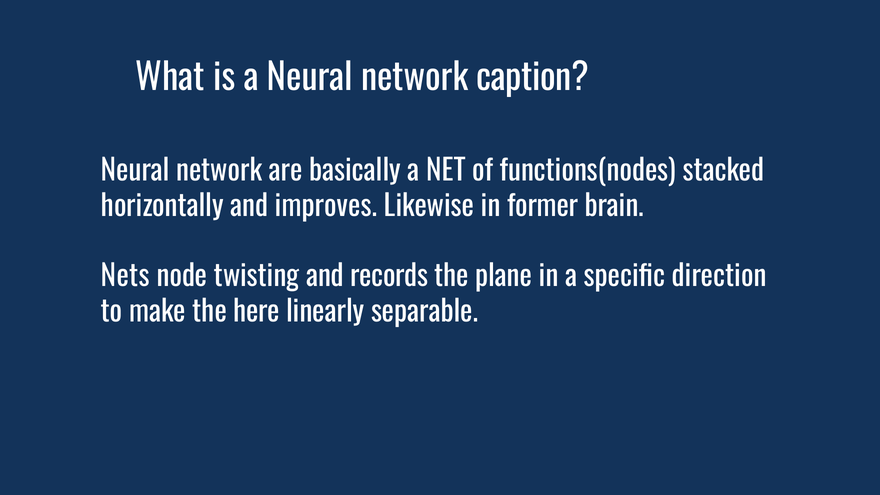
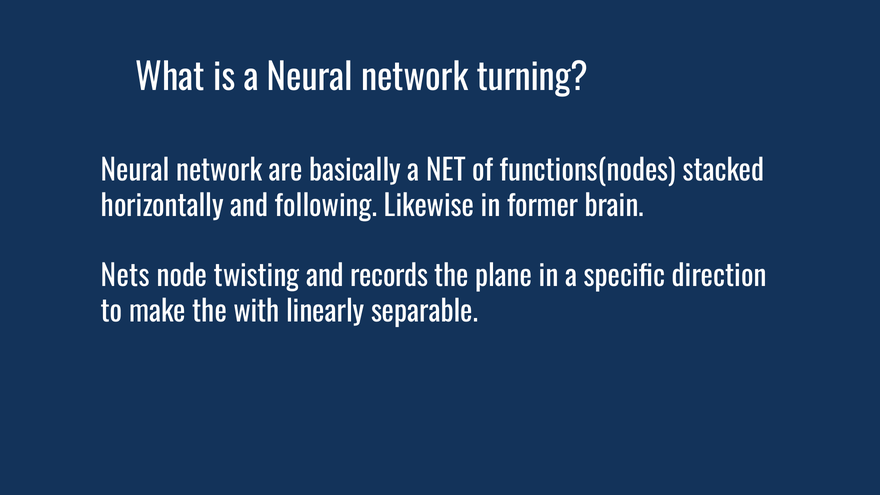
caption: caption -> turning (532, 78)
improves: improves -> following (326, 206)
here: here -> with (257, 312)
